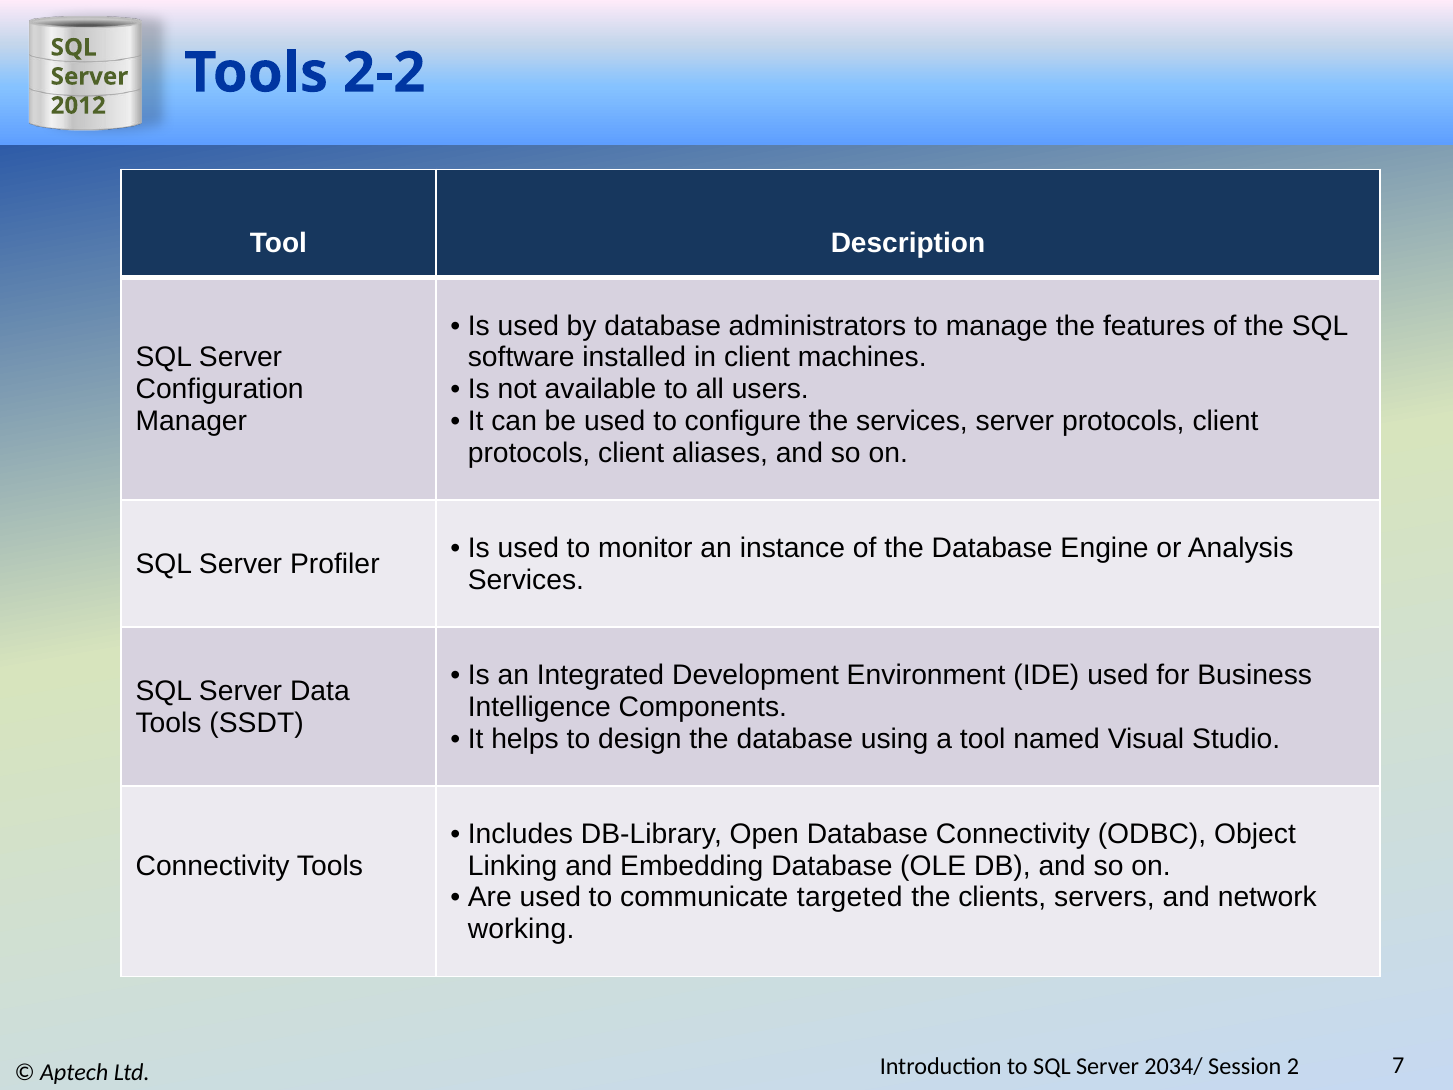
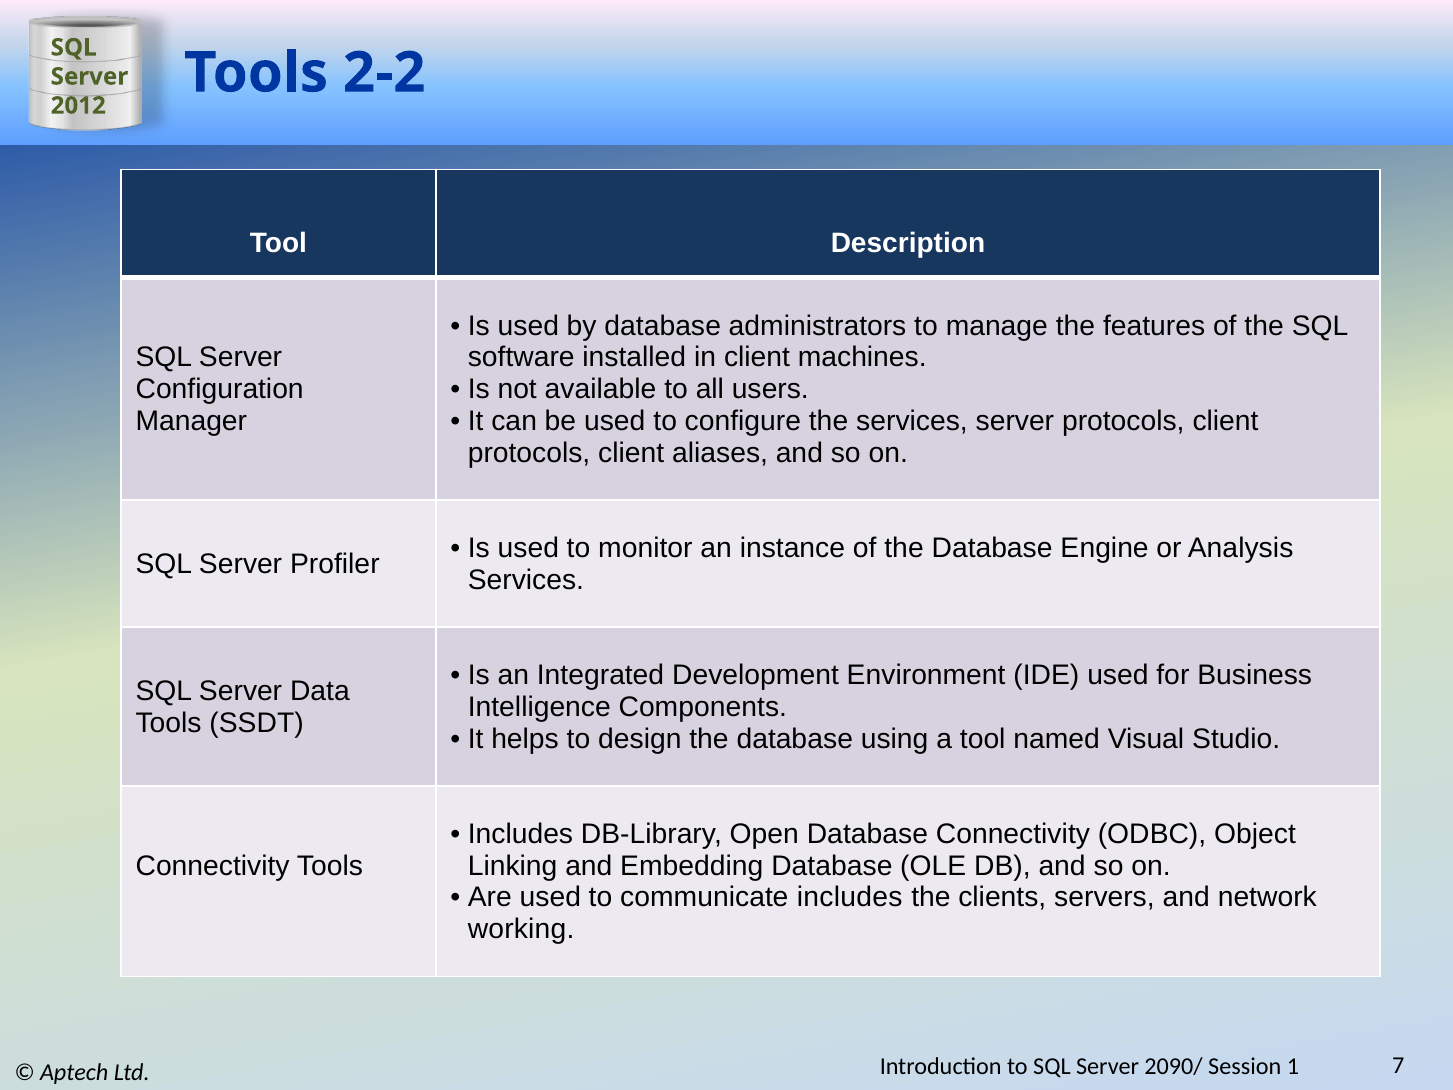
communicate targeted: targeted -> includes (850, 897)
2034/: 2034/ -> 2090/ (1174, 1066)
2: 2 -> 1 (1293, 1066)
